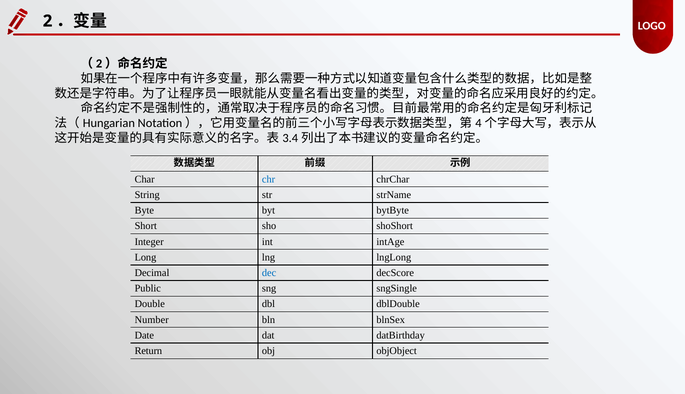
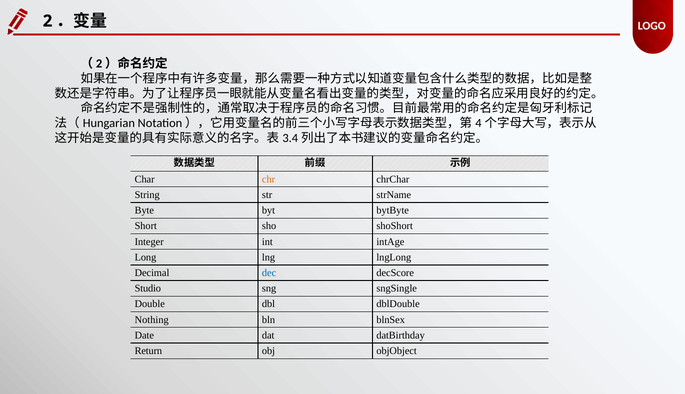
chr colour: blue -> orange (269, 179)
Public: Public -> Studio (148, 289)
Number: Number -> Nothing (152, 320)
